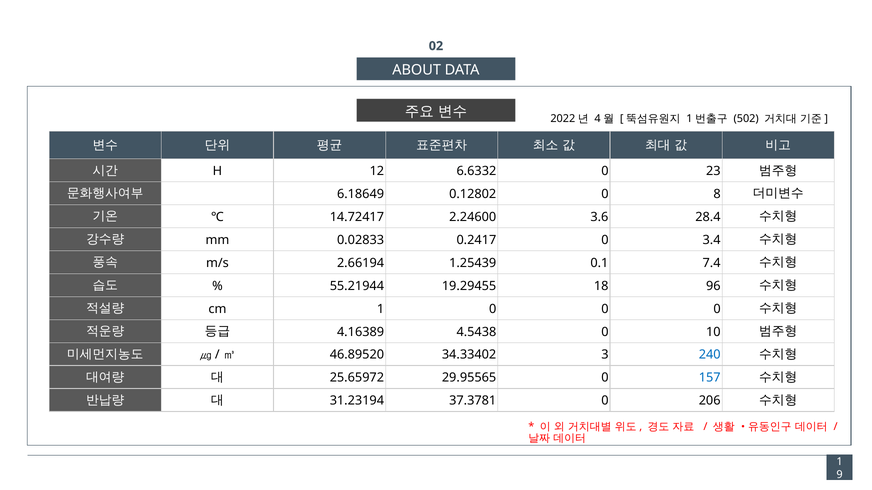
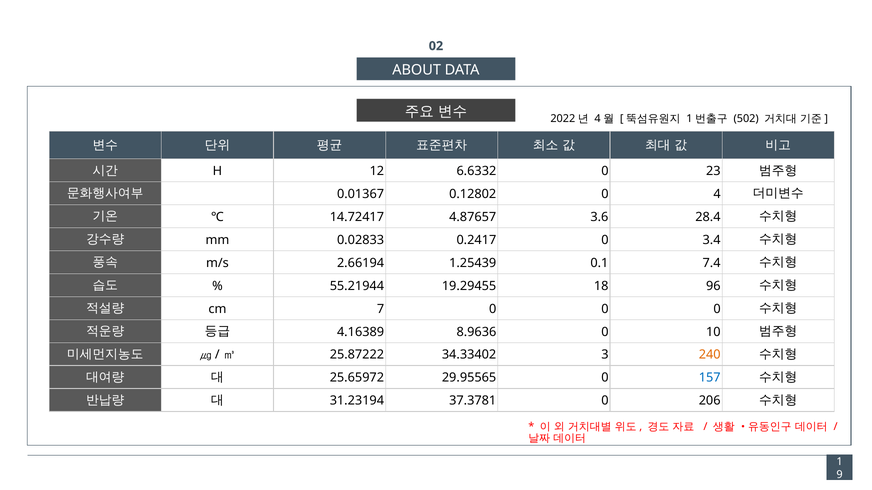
6.18649: 6.18649 -> 0.01367 (361, 194)
8: 8 -> 4 (717, 194)
2.24600: 2.24600 -> 4.87657 (473, 217)
cm 1: 1 -> 7 (381, 309)
4.5438: 4.5438 -> 8.9636 (476, 332)
46.89520: 46.89520 -> 25.87222 (357, 355)
240 colour: blue -> orange (710, 355)
